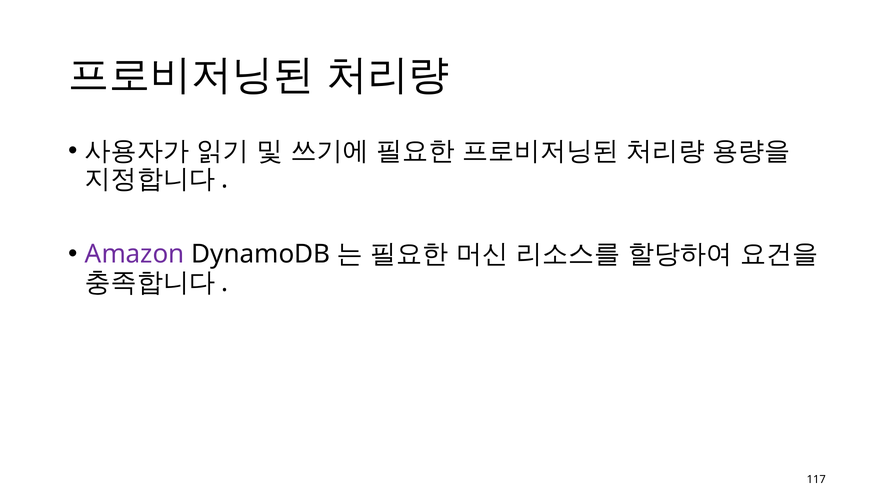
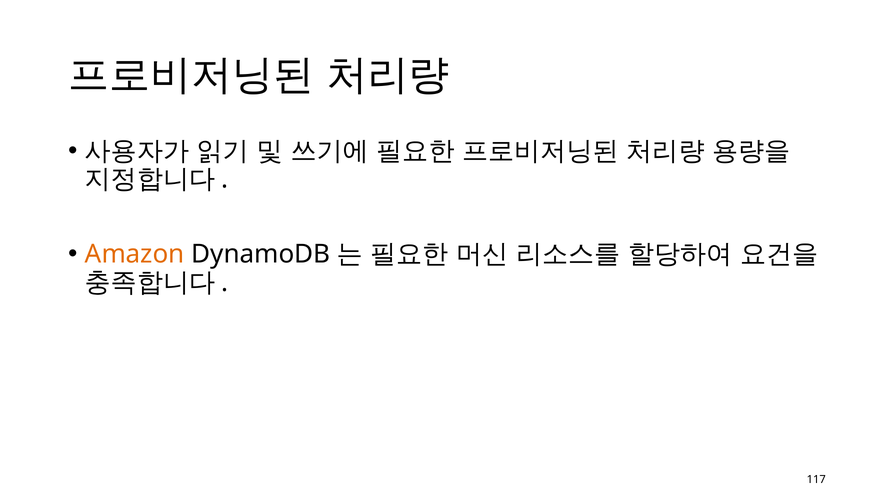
Amazon colour: purple -> orange (135, 254)
